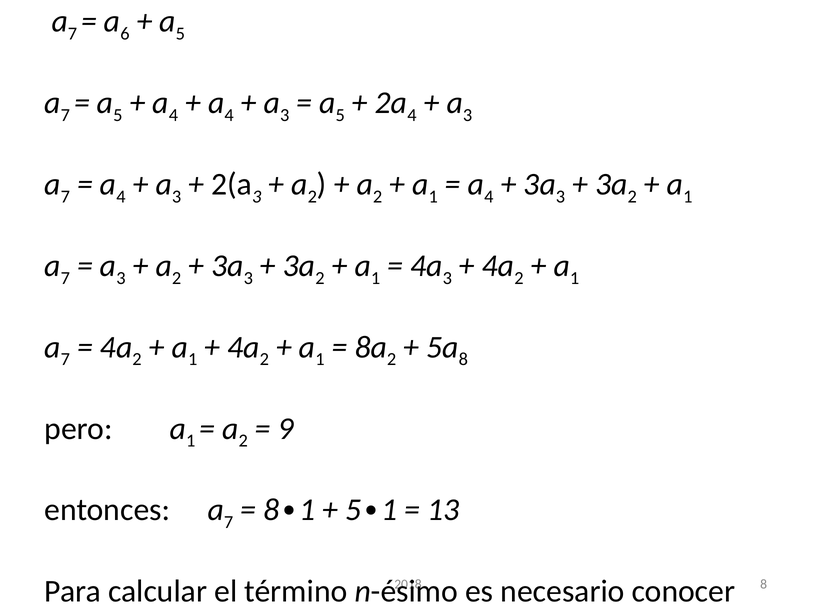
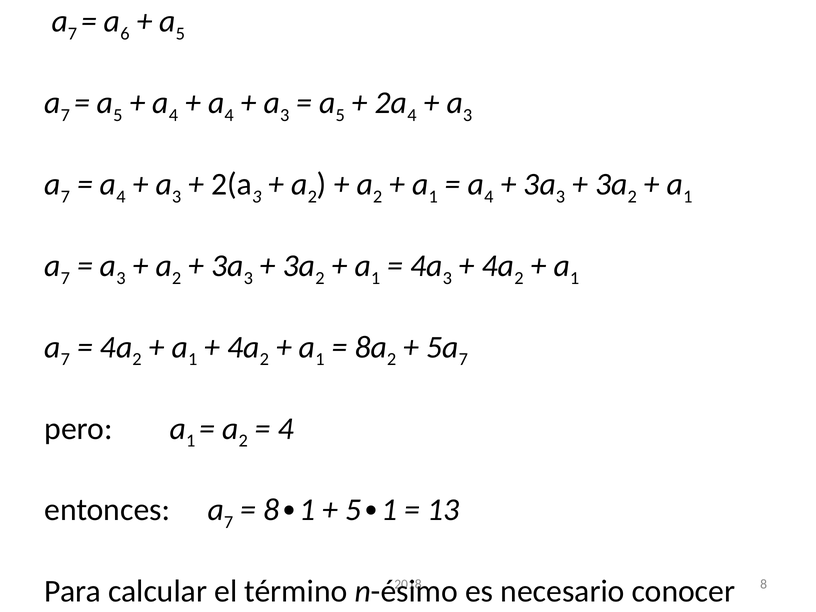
8: 8 -> 7 (463, 359)
9: 9 -> 4 (286, 429)
